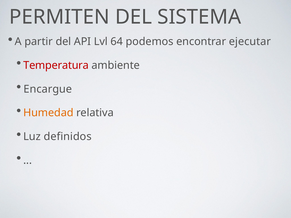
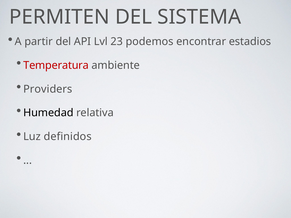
64: 64 -> 23 (117, 42)
ejecutar: ejecutar -> estadios (250, 42)
Encargue: Encargue -> Providers (48, 89)
Humedad colour: orange -> black (48, 113)
